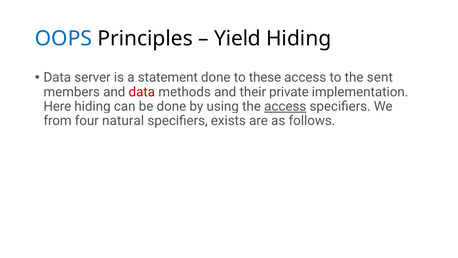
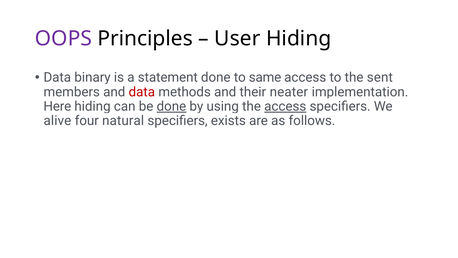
OOPS colour: blue -> purple (63, 38)
Yield: Yield -> User (237, 38)
server: server -> binary (93, 77)
these: these -> same (265, 77)
private: private -> neater (289, 92)
done underline: none -> present (171, 106)
from: from -> alive (57, 121)
